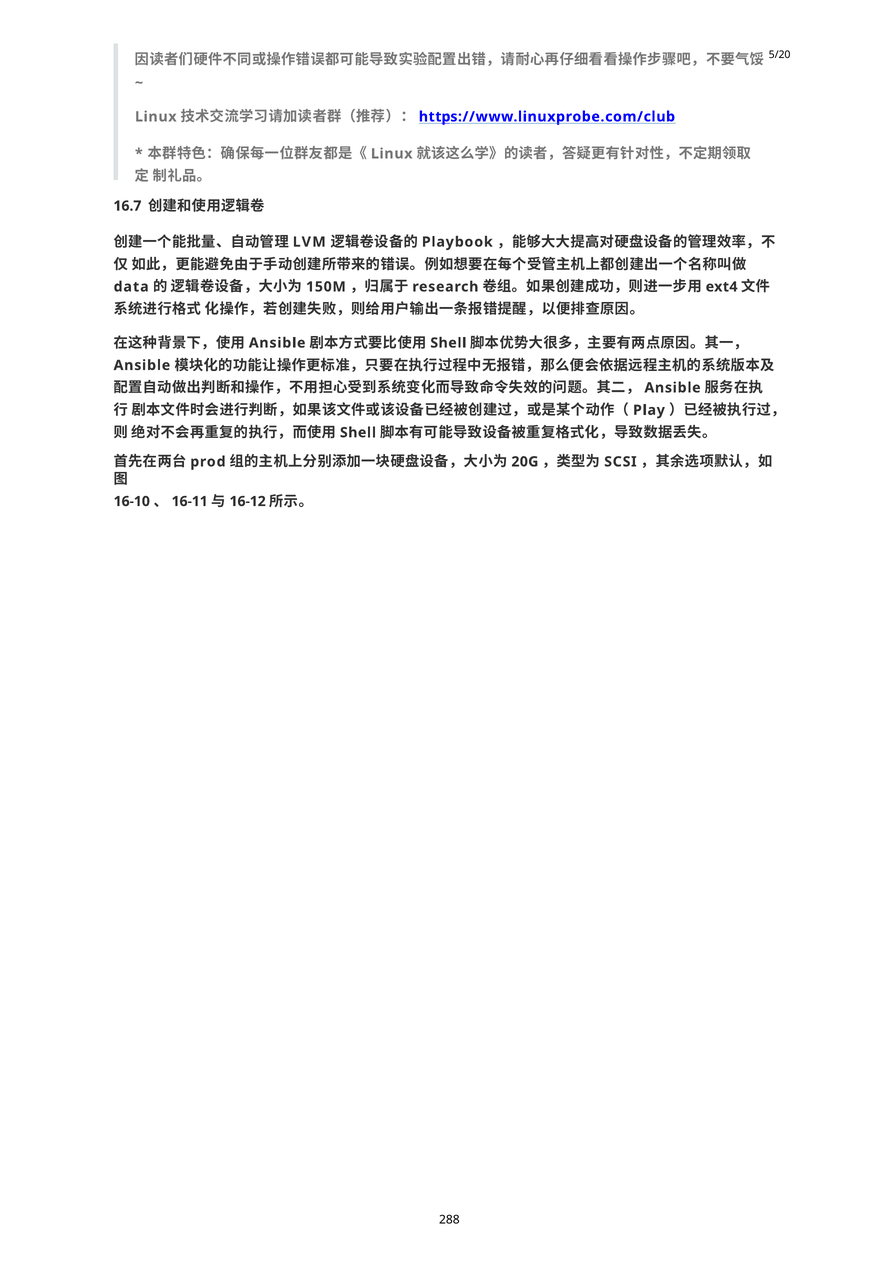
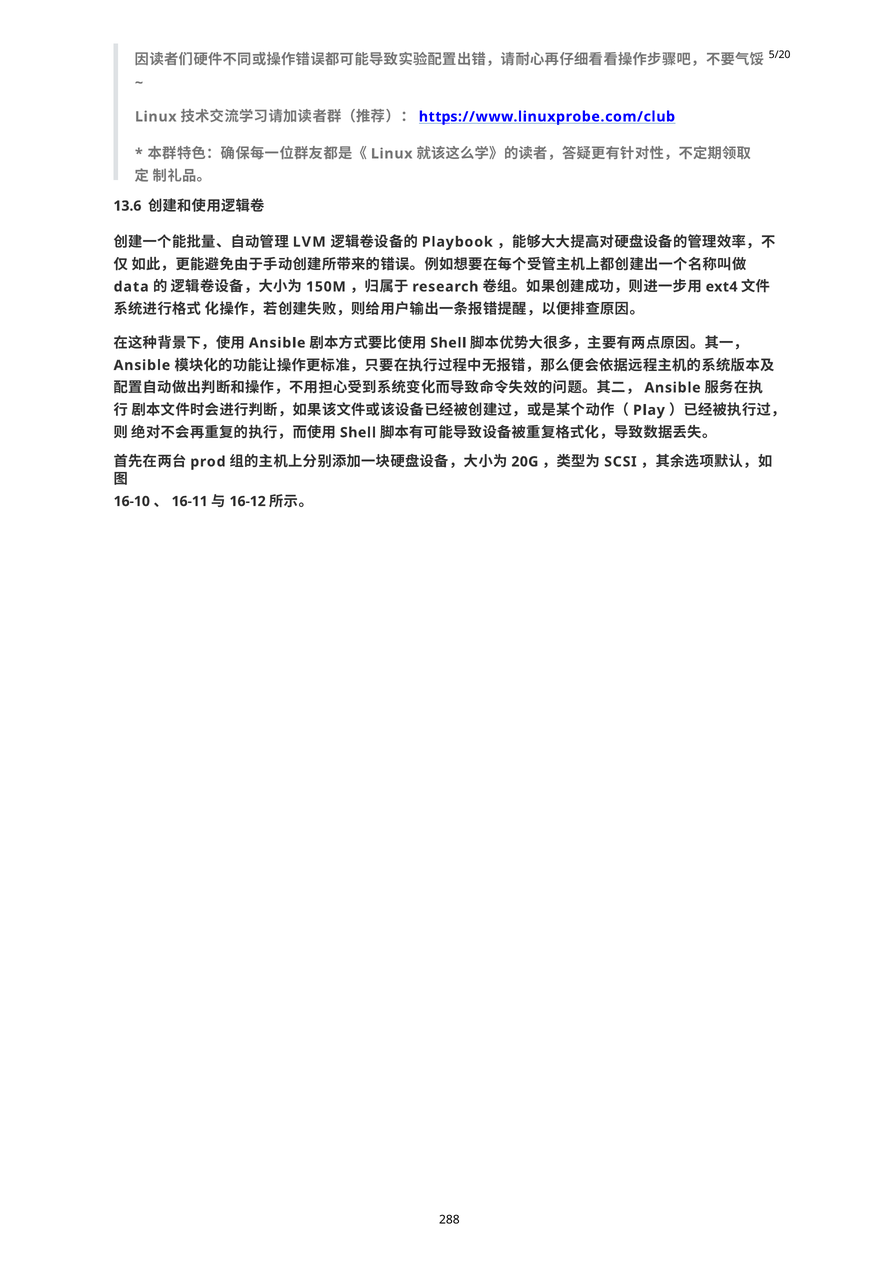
16.7: 16.7 -> 13.6 (127, 206)
